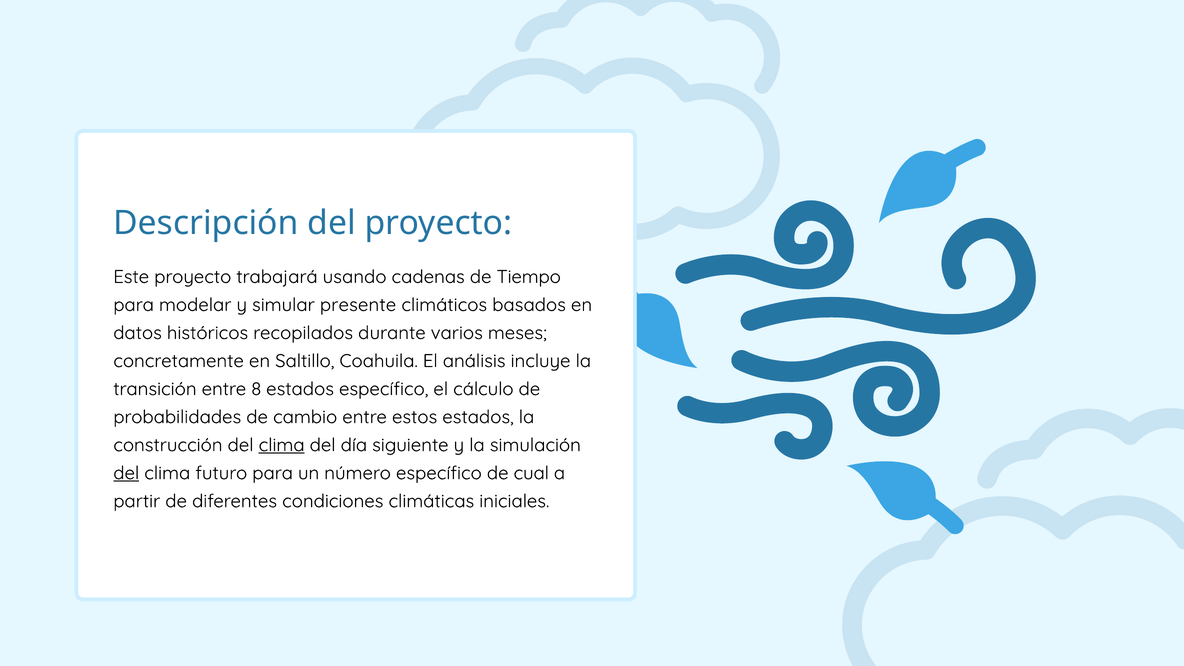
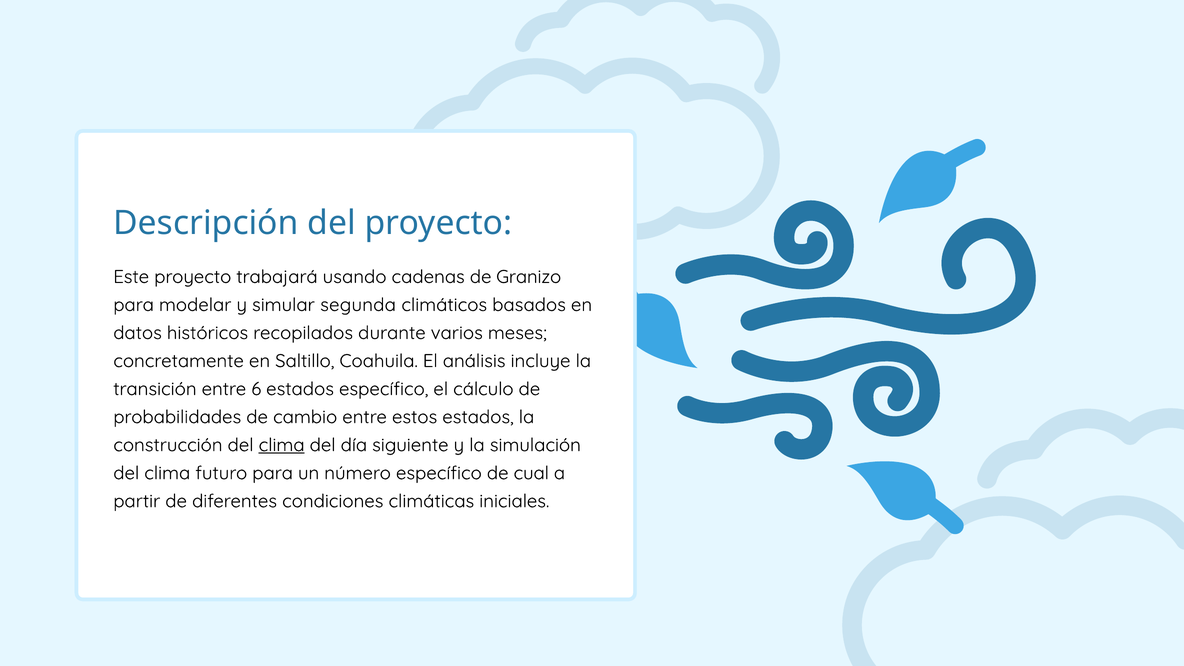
Tiempo: Tiempo -> Granizo (529, 277)
presente: presente -> segunda (358, 305)
8: 8 -> 6 (256, 389)
del underline: present -> none (126, 473)
